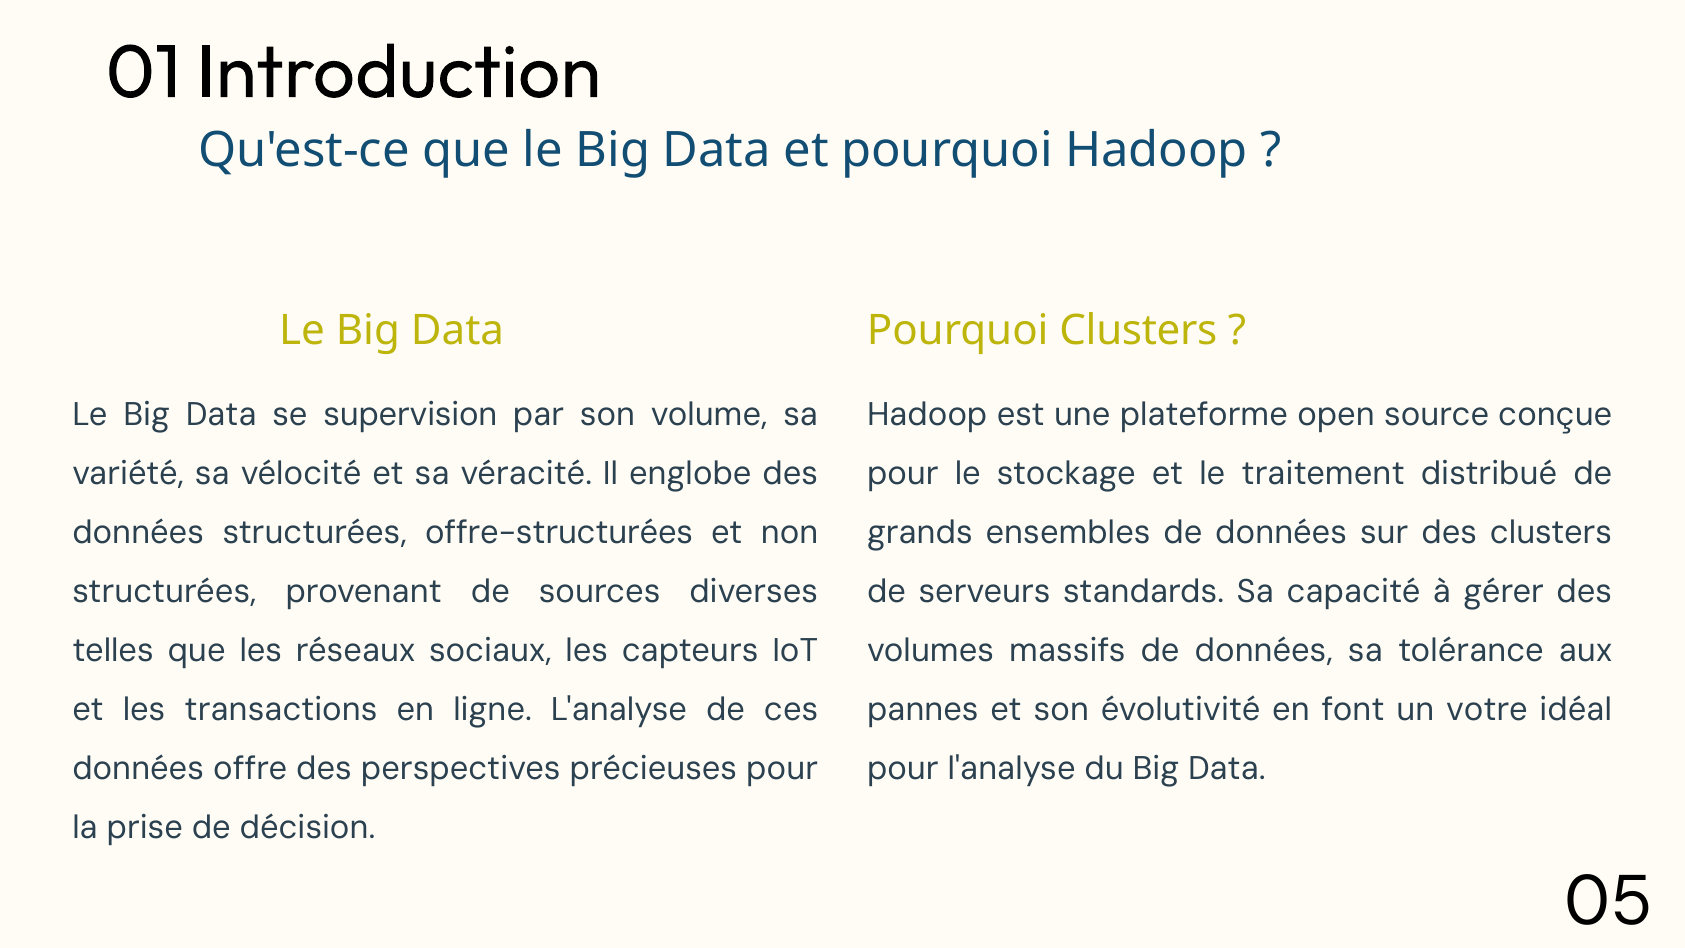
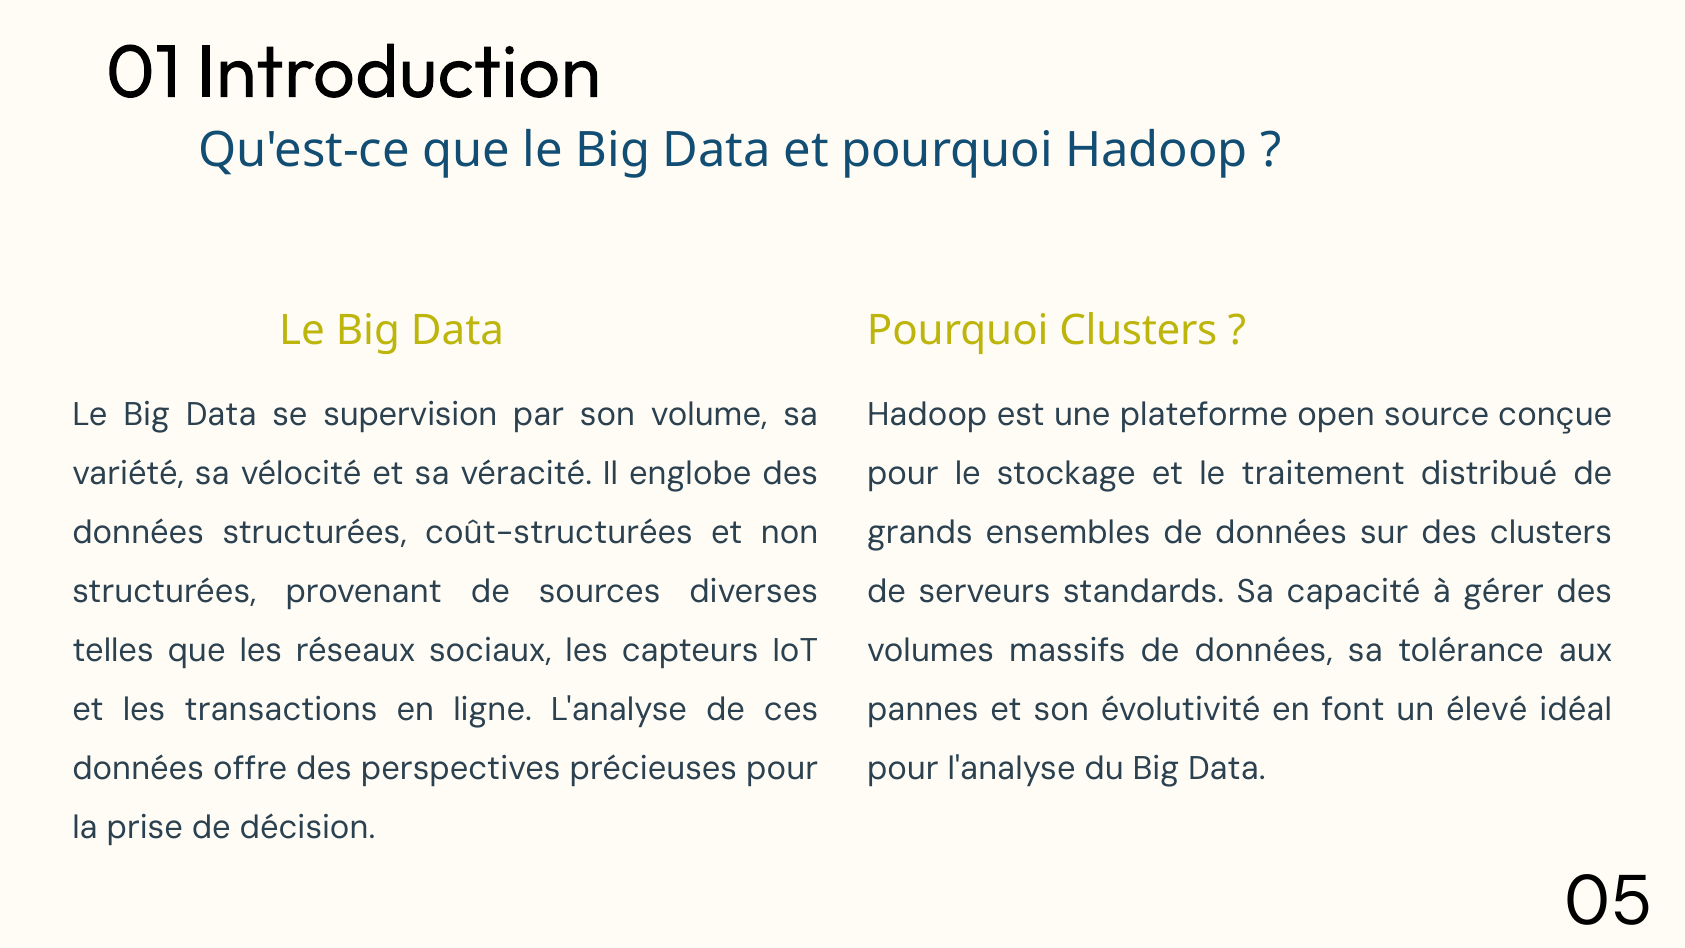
offre-structurées: offre-structurées -> coût-structurées (559, 532)
votre: votre -> élevé (1487, 709)
